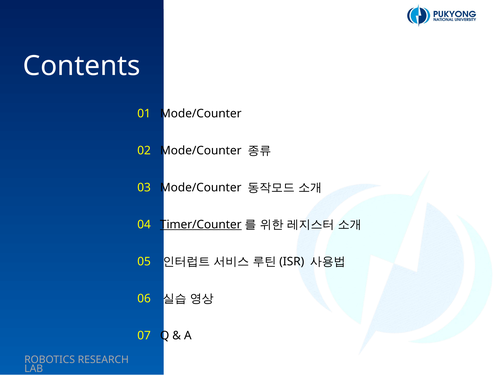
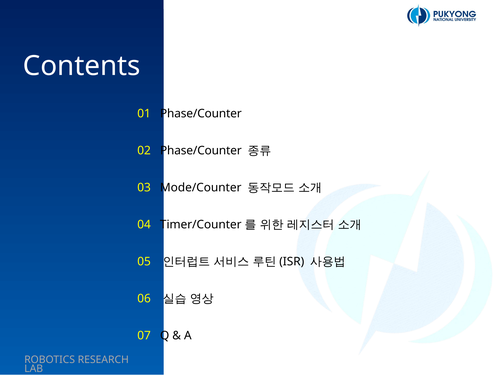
01 Mode/Counter: Mode/Counter -> Phase/Counter (201, 114)
02 Mode/Counter: Mode/Counter -> Phase/Counter (201, 151)
Timer/Counter underline: present -> none (201, 225)
